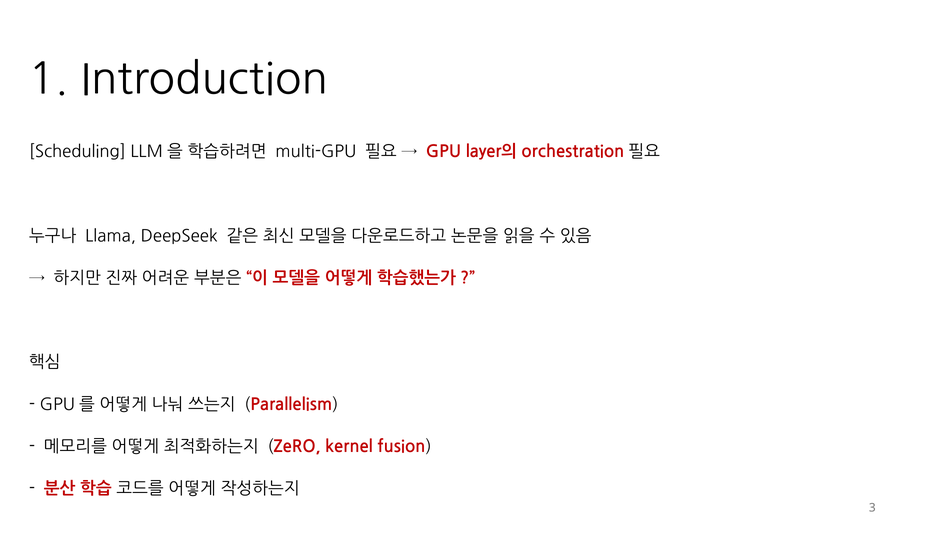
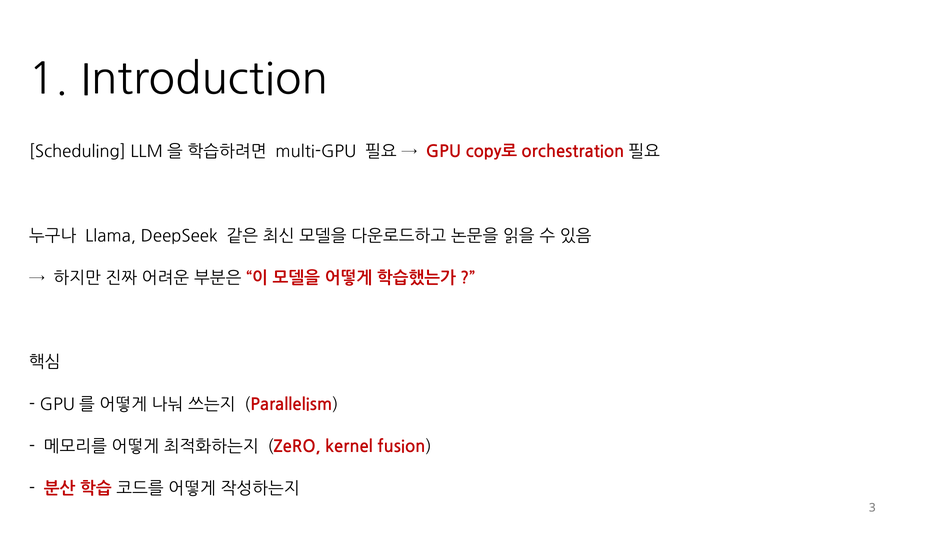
layer의: layer의 -> copy로 (491, 152)
